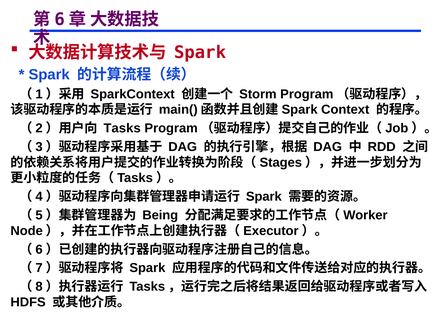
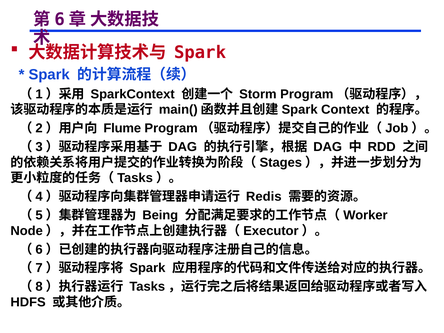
Tasks: Tasks -> Flume (122, 128)
Spark: Spark -> Redis (264, 197)
